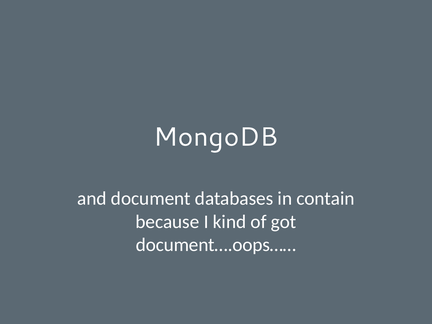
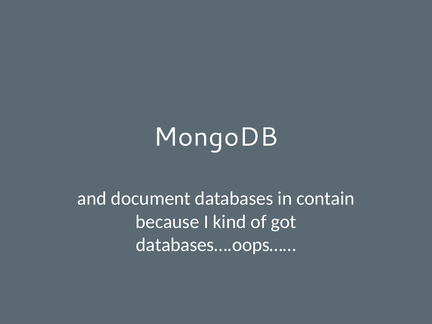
document….oops……: document….oops…… -> databases….oops…… (216, 245)
